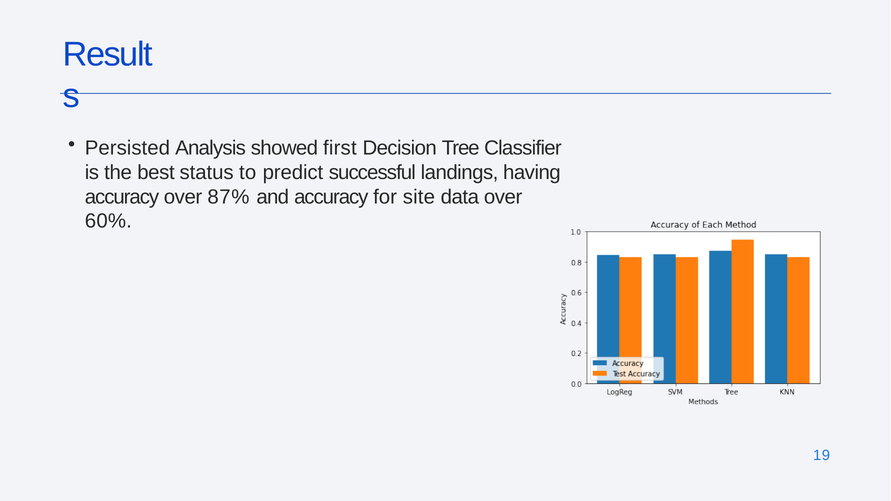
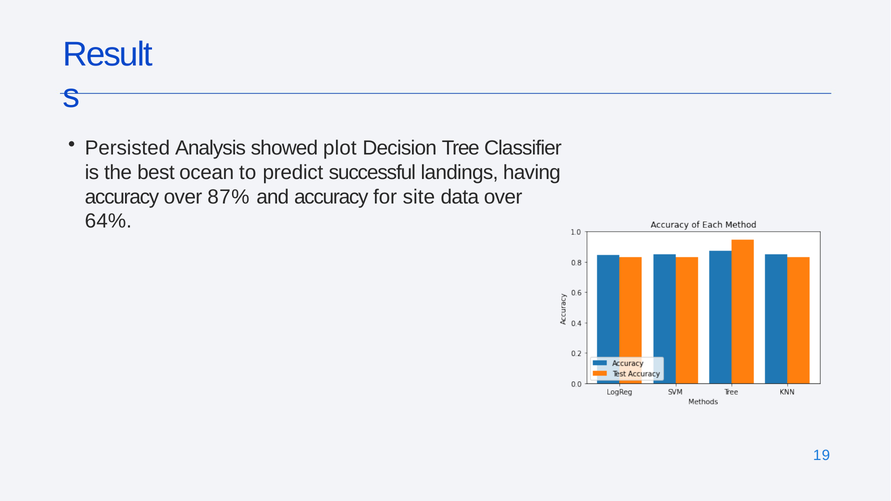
first: first -> plot (340, 148)
status: status -> ocean (207, 172)
60%: 60% -> 64% (108, 221)
